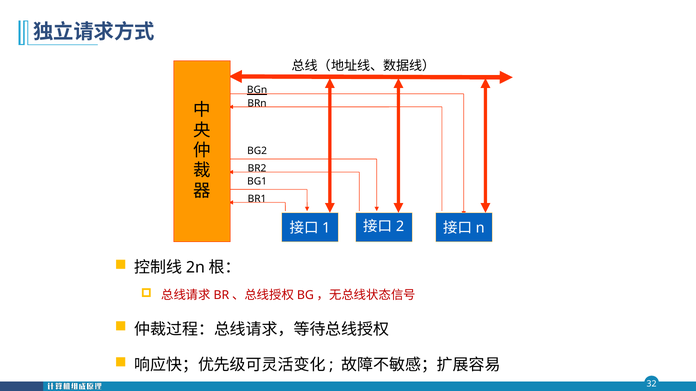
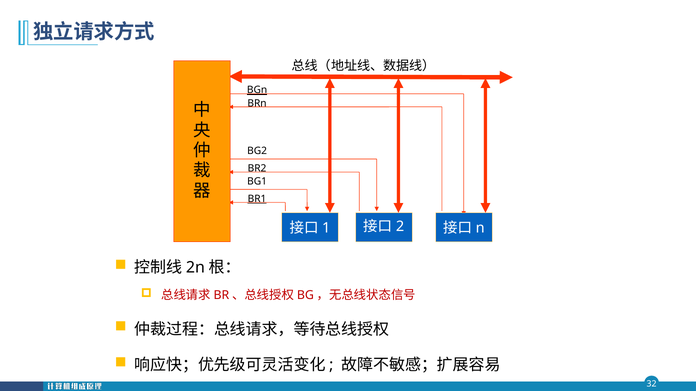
BR1 underline: none -> present (257, 199)
